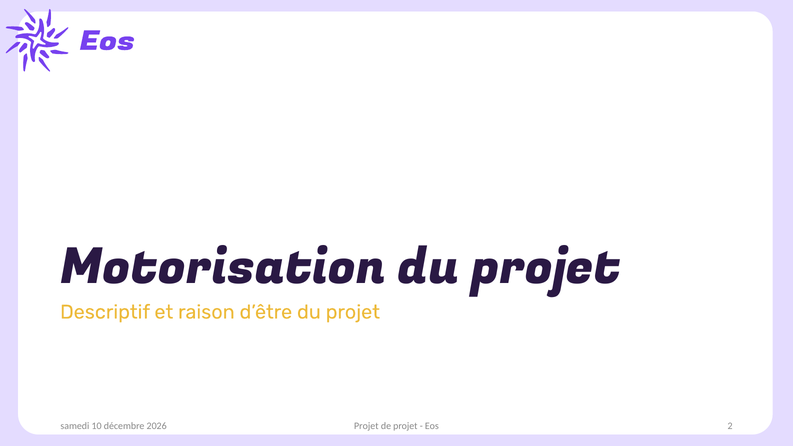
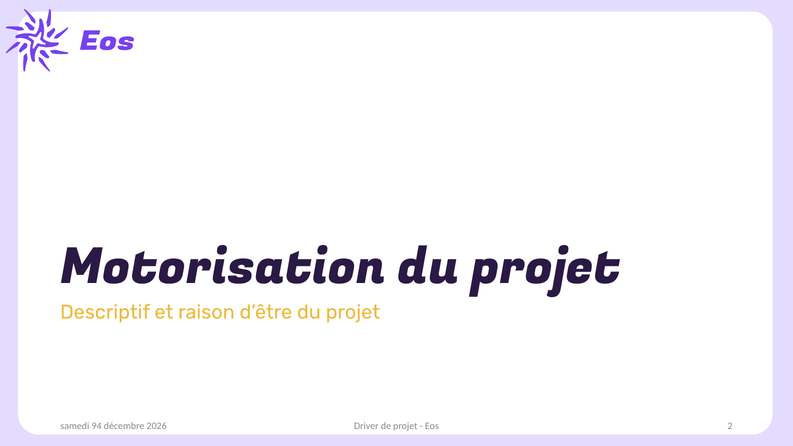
10: 10 -> 94 (97, 426)
Projet: Projet -> Driver (366, 426)
